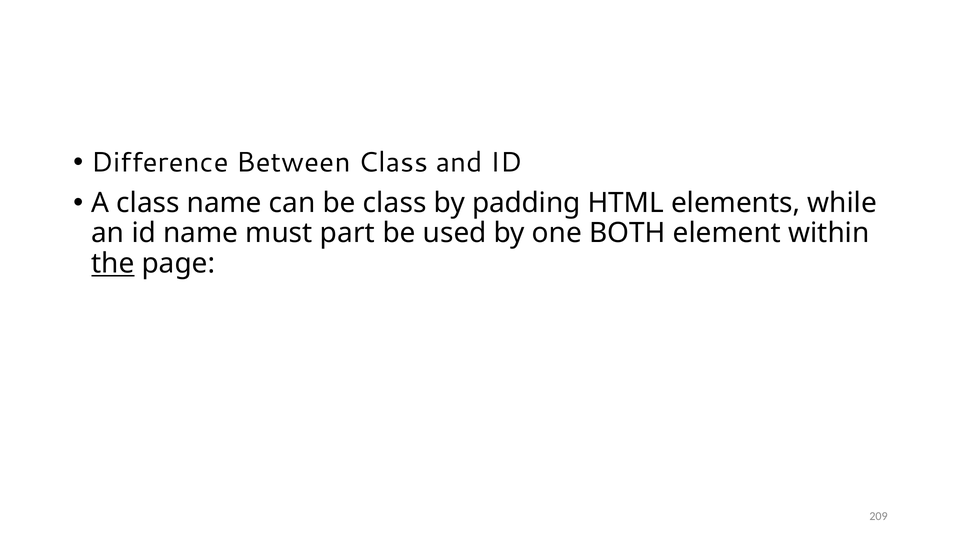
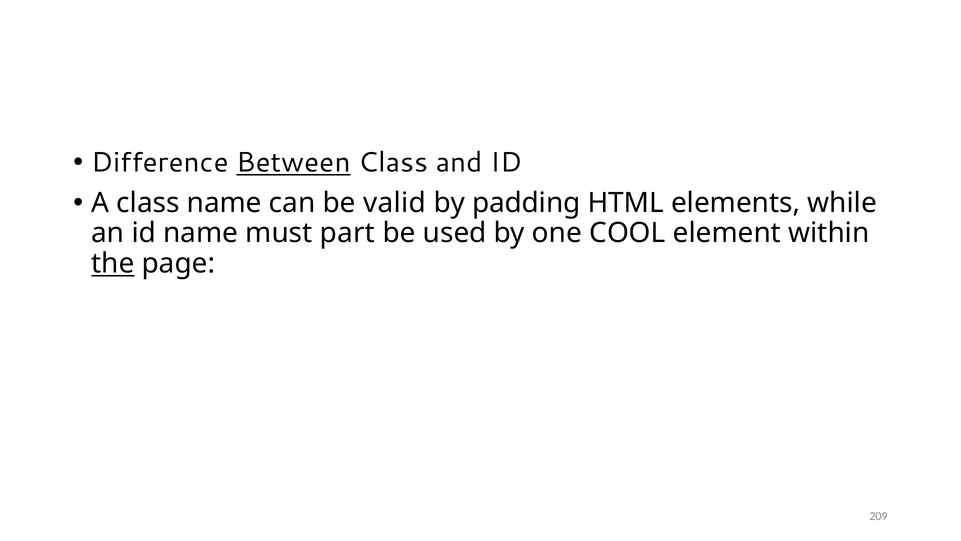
Between underline: none -> present (293, 162)
be class: class -> valid (395, 203)
BOTH: BOTH -> COOL (627, 233)
